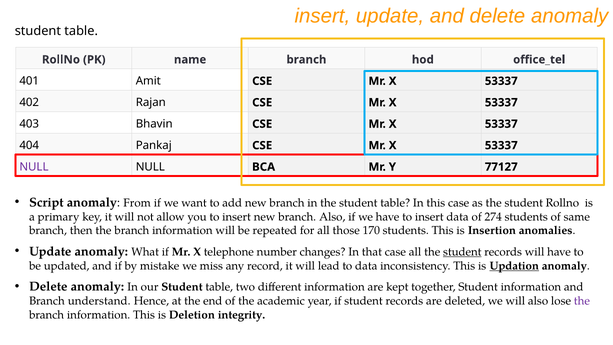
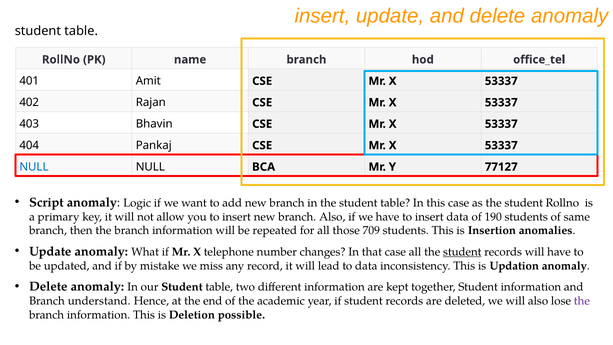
NULL colour: purple -> blue (34, 167)
From: From -> Logic (137, 203)
274: 274 -> 190 (493, 217)
170: 170 -> 709 (371, 230)
Updation underline: present -> none (514, 266)
integrity: integrity -> possible (241, 315)
